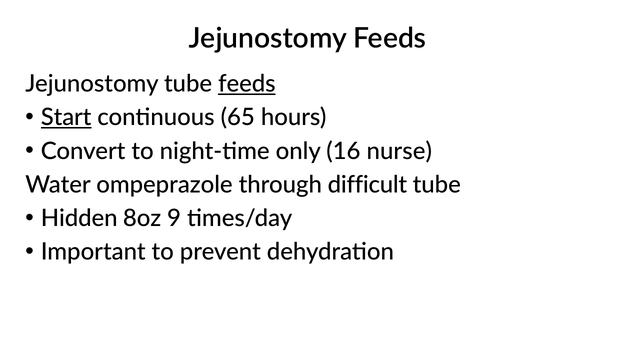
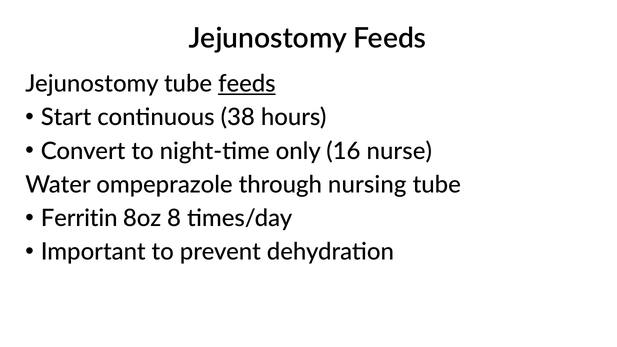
Start underline: present -> none (66, 118)
65: 65 -> 38 (238, 118)
difficult: difficult -> nursing (367, 185)
Hidden: Hidden -> Ferritin (79, 218)
9: 9 -> 8 (174, 218)
